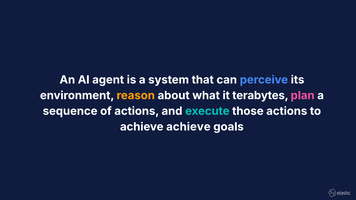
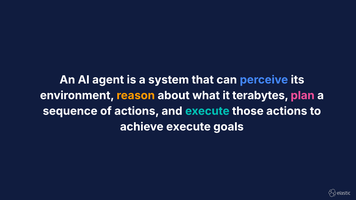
achieve achieve: achieve -> execute (188, 127)
